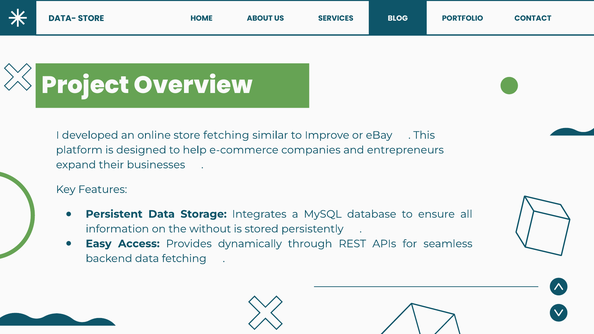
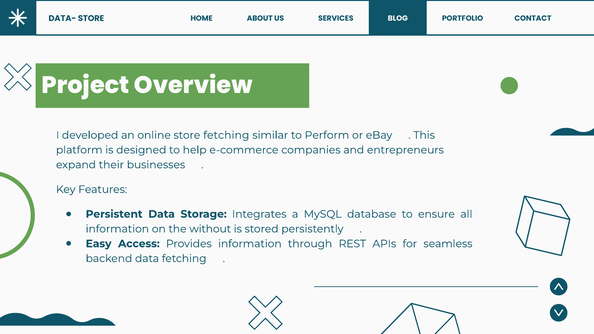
Improve: Improve -> Perform (327, 135)
Provides dynamically: dynamically -> information (250, 244)
